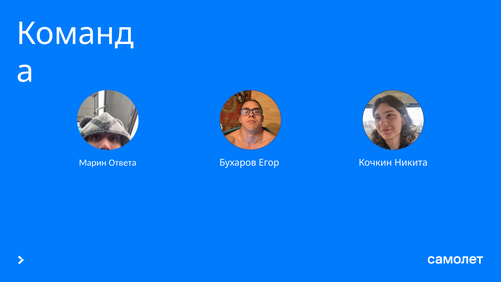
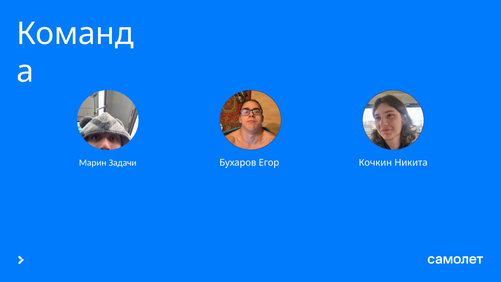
Ответа: Ответа -> Задачи (123, 162)
